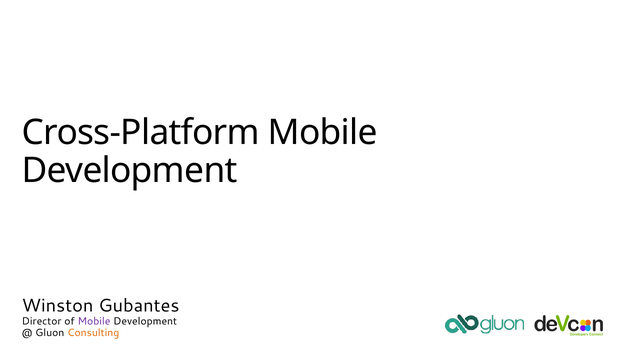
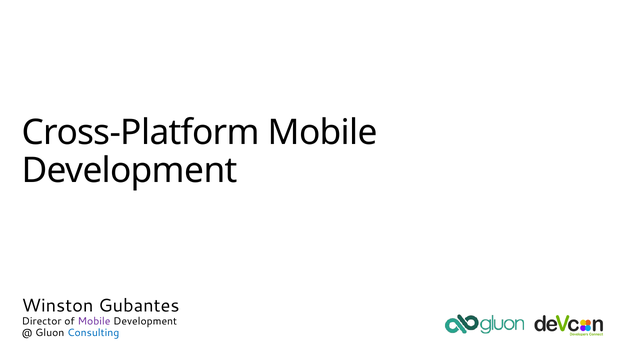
Consulting colour: orange -> blue (93, 333)
